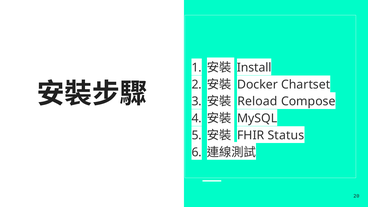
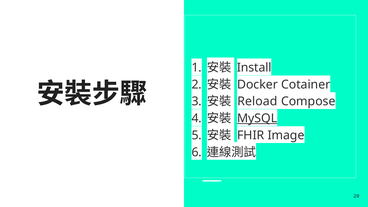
Chartset: Chartset -> Cotainer (306, 85)
MySQL underline: none -> present (257, 118)
Status: Status -> Image (286, 135)
